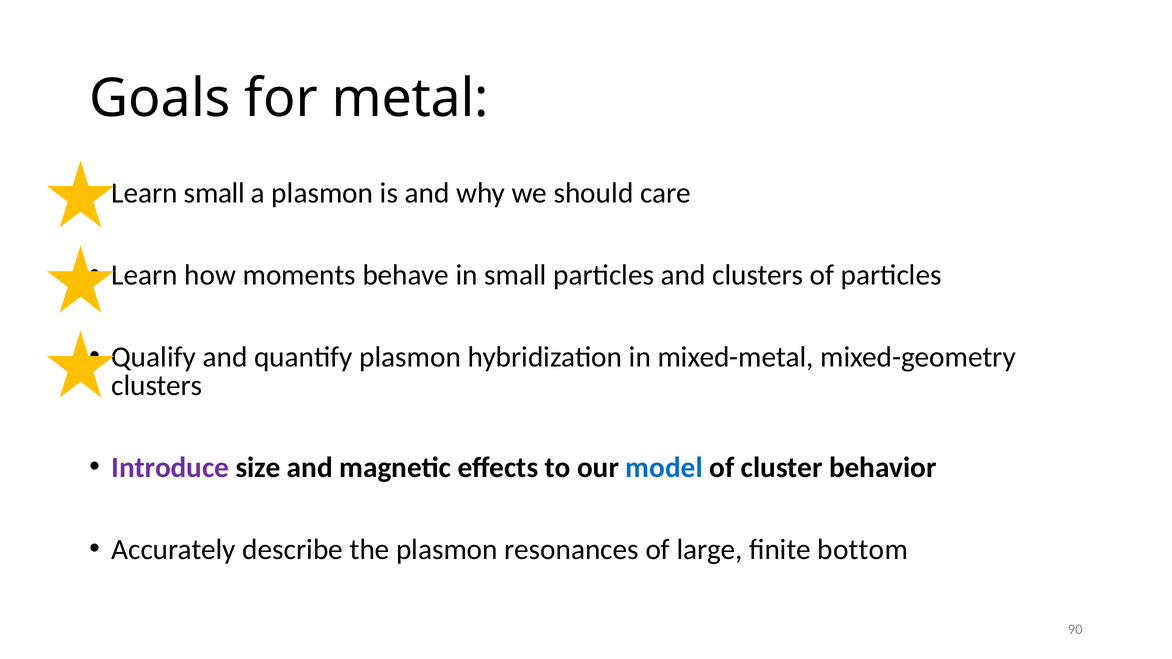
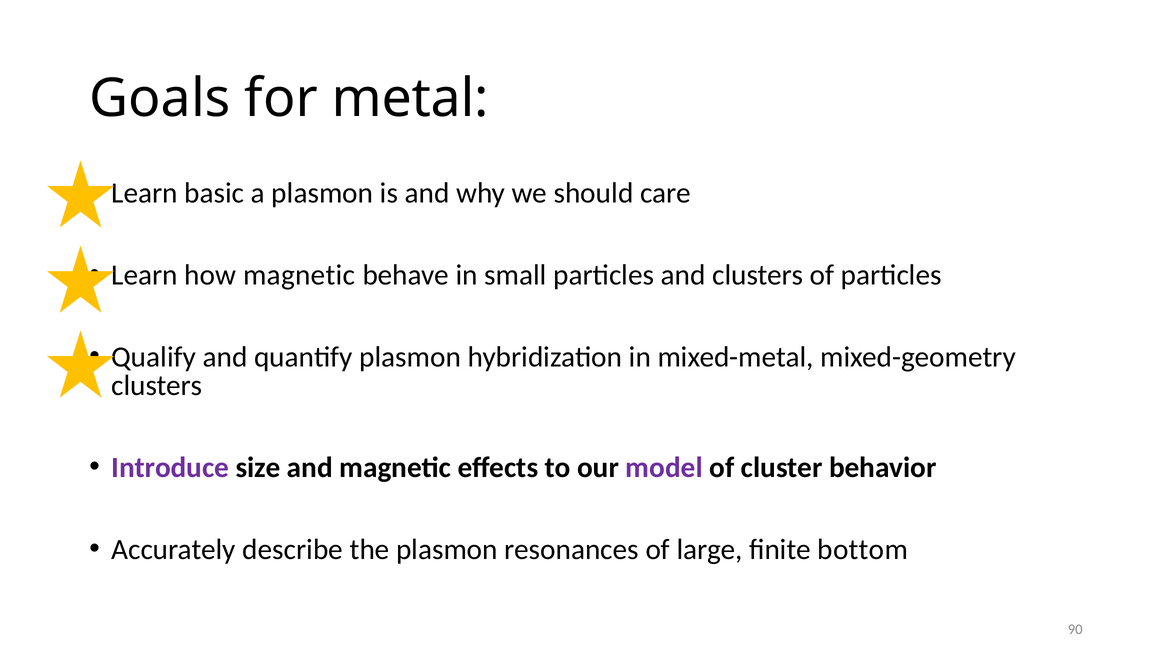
Learn small: small -> basic (214, 193)
how moments: moments -> magnetic (299, 275)
model colour: blue -> purple (664, 468)
